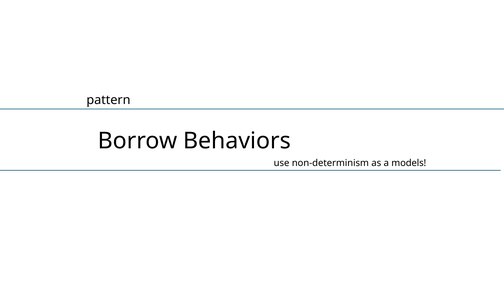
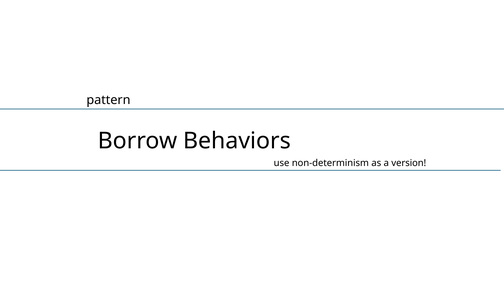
models: models -> version (409, 163)
